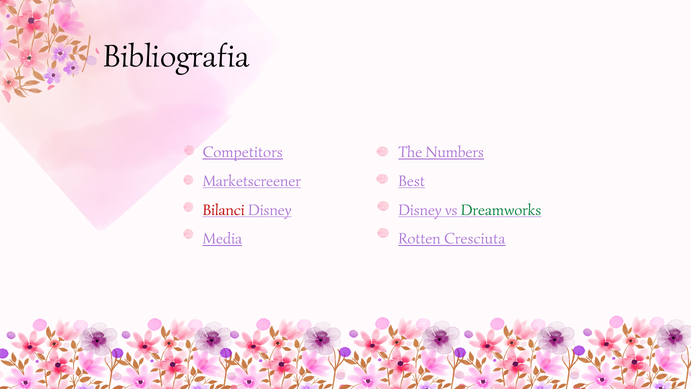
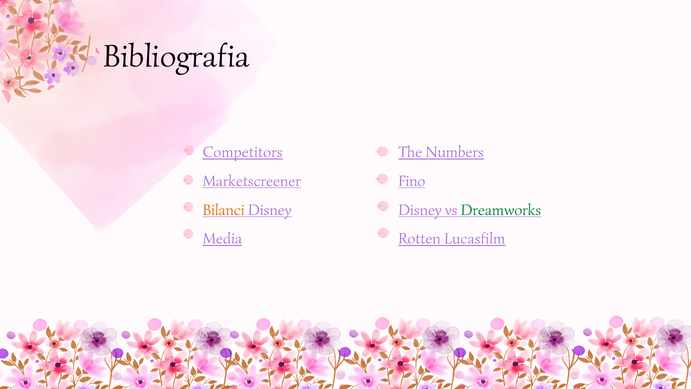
Best: Best -> Fino (412, 181)
Bilanci colour: red -> orange (224, 210)
Cresciuta: Cresciuta -> Lucasfilm (475, 239)
